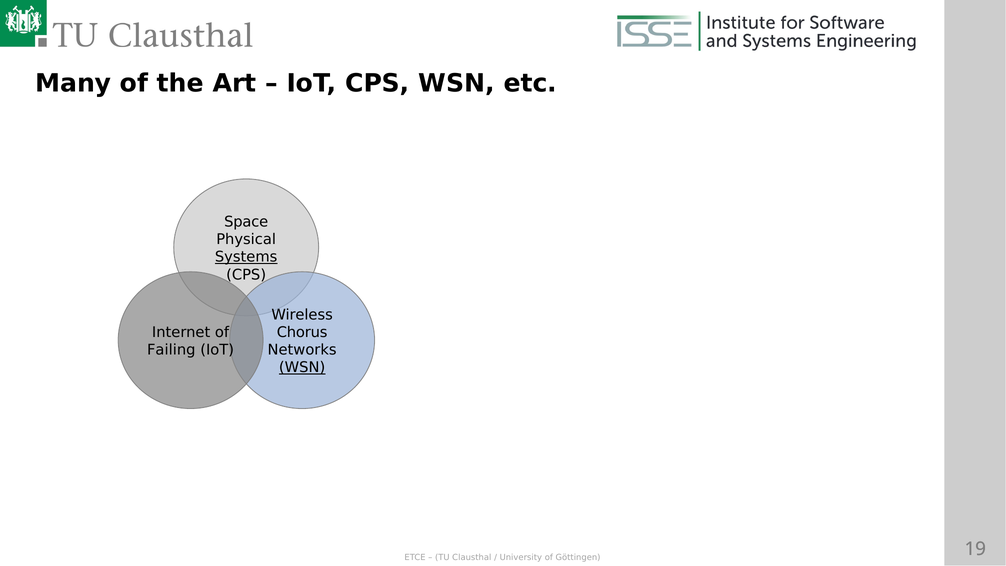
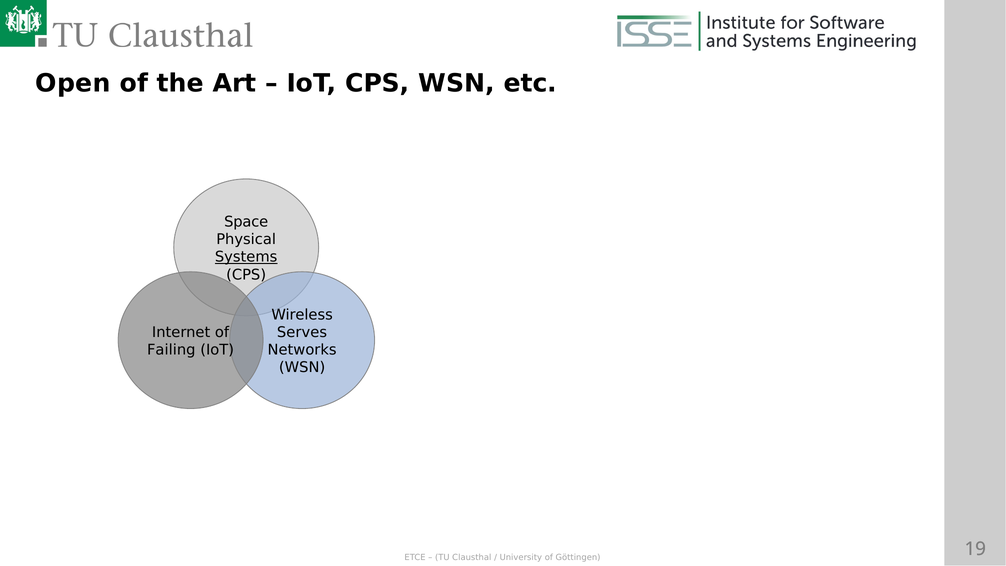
Many: Many -> Open (73, 84)
Chorus: Chorus -> Serves (302, 332)
WSN underline: present -> none (302, 368)
